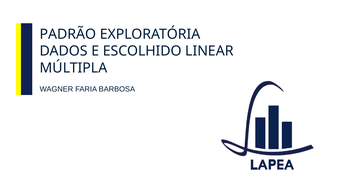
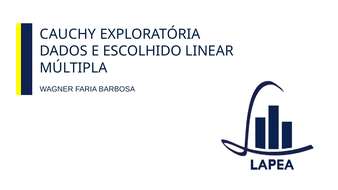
PADRÃO: PADRÃO -> CAUCHY (68, 34)
